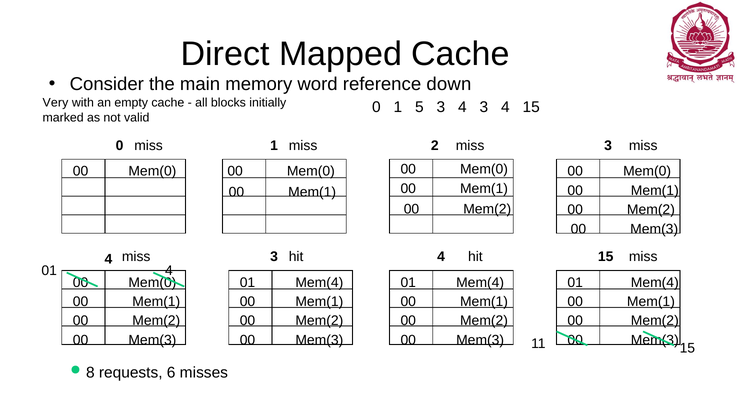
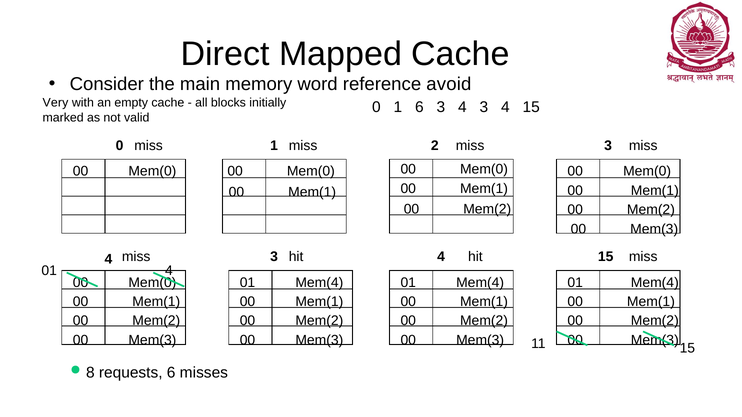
down: down -> avoid (449, 84)
1 5: 5 -> 6 (419, 107)
